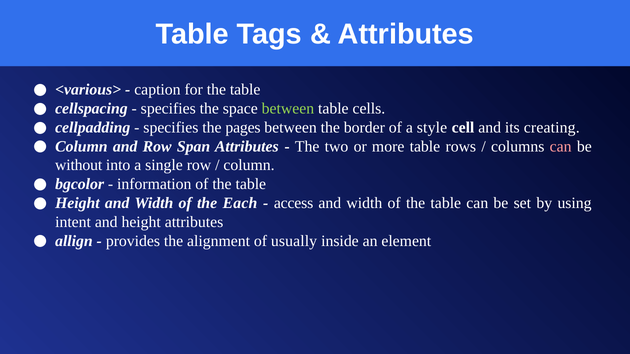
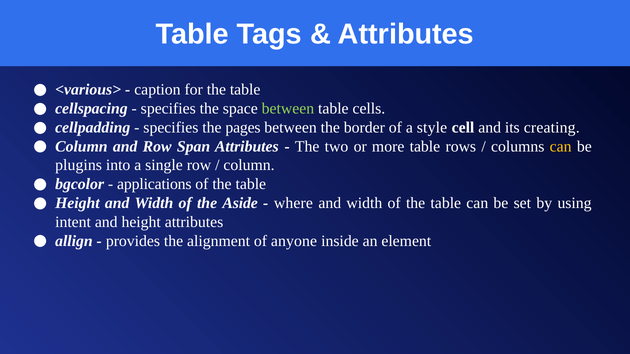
can colour: pink -> yellow (561, 147)
without: without -> plugins (79, 165)
information: information -> applications (154, 184)
Each: Each -> Aside (240, 203)
access: access -> where (293, 203)
usually: usually -> anyone (294, 241)
